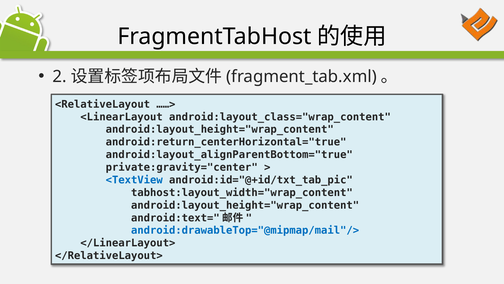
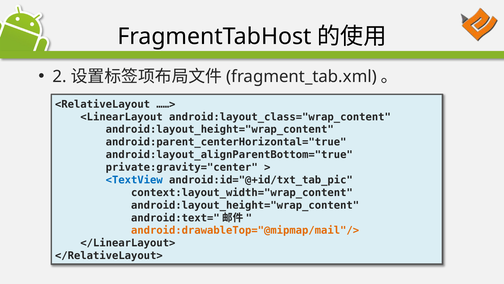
android:return_centerHorizontal="true: android:return_centerHorizontal="true -> android:parent_centerHorizontal="true (226, 142)
tabhost:layout_width="wrap_content: tabhost:layout_width="wrap_content -> context:layout_width="wrap_content (242, 192)
android:drawableTop="@mipmap/mail"/> colour: blue -> orange (245, 230)
